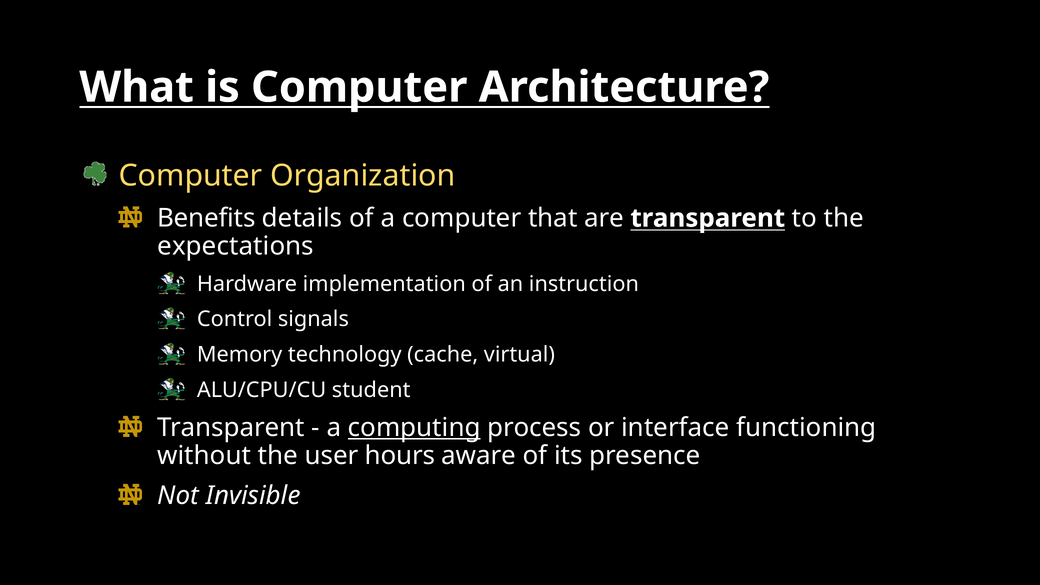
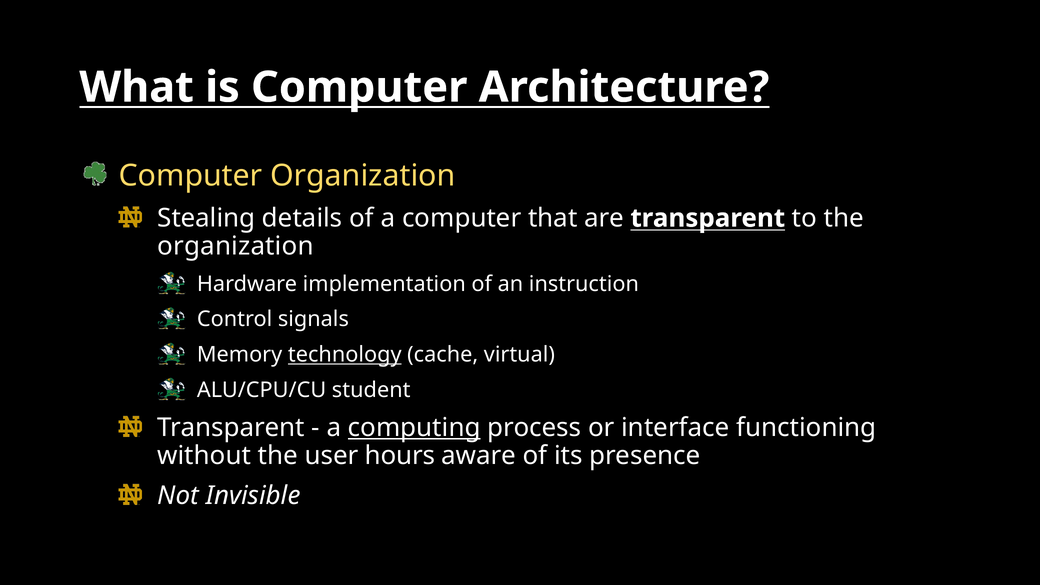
Benefits: Benefits -> Stealing (206, 218)
expectations: expectations -> organization (236, 246)
technology underline: none -> present (345, 355)
